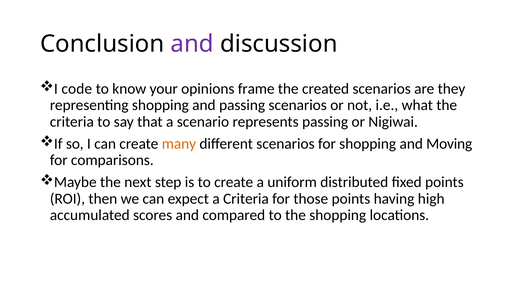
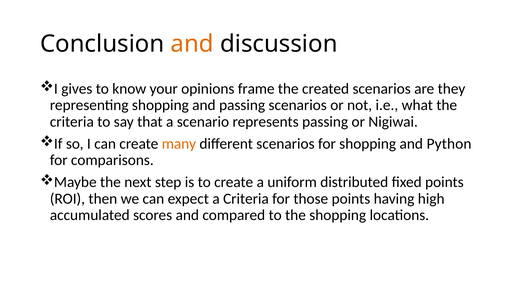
and colour: purple -> orange (192, 44)
code: code -> gives (77, 89)
Moving: Moving -> Python (449, 144)
